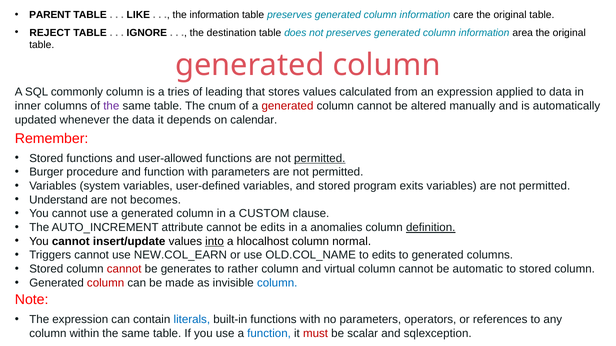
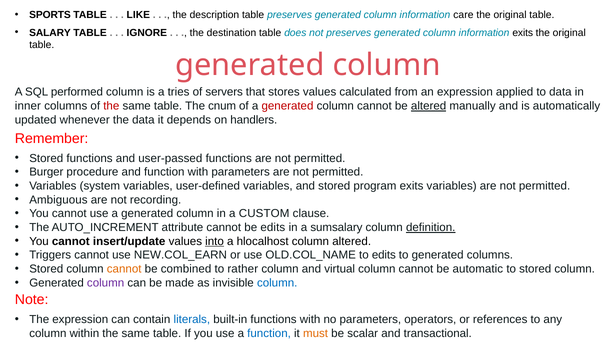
PARENT: PARENT -> SPORTS (50, 15)
the information: information -> description (214, 15)
REJECT: REJECT -> SALARY (50, 33)
information area: area -> exits (523, 33)
commonly: commonly -> performed (77, 92)
leading: leading -> servers (224, 92)
the colour: purple -> red (111, 106)
altered underline: none -> present (429, 106)
calendar: calendar -> handlers (254, 120)
user-allowed: user-allowed -> user-passed (170, 158)
permitted underline: present -> none (320, 158)
Understand: Understand -> Ambiguous (58, 200)
becomes: becomes -> recording (156, 200)
anomalies: anomalies -> sumsalary (336, 228)
column normal: normal -> altered (352, 242)
cannot colour: red -> orange (124, 269)
generates: generates -> combined (186, 269)
column colour: red -> purple (106, 283)
must colour: red -> orange (316, 334)
sqlexception: sqlexception -> transactional (438, 334)
